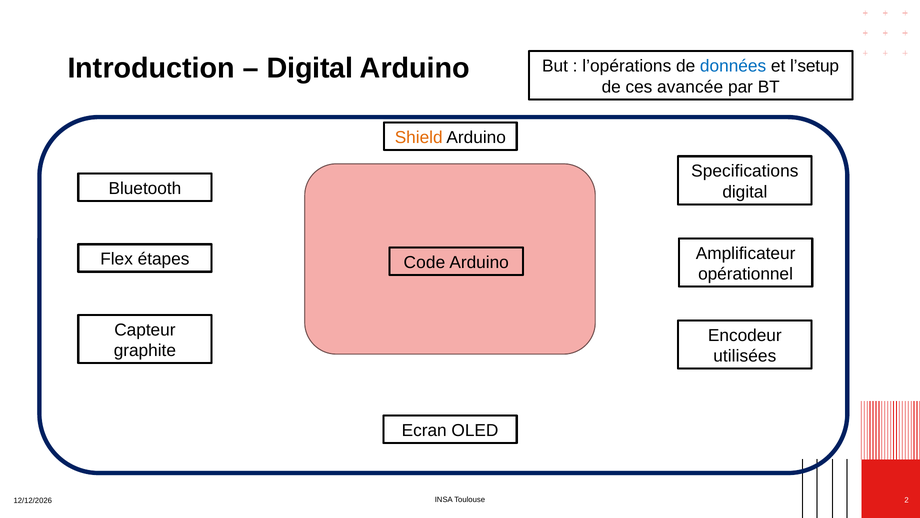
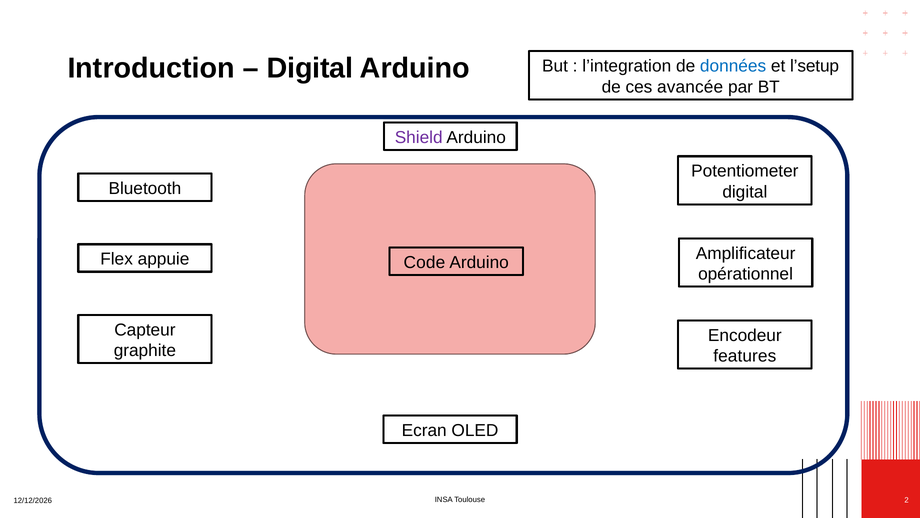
l’opérations: l’opérations -> l’integration (627, 66)
Shield colour: orange -> purple (419, 137)
Specifications: Specifications -> Potentiometer (745, 171)
étapes: étapes -> appuie (164, 259)
utilisées: utilisées -> features (745, 356)
